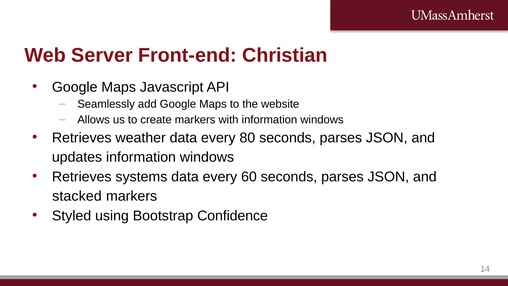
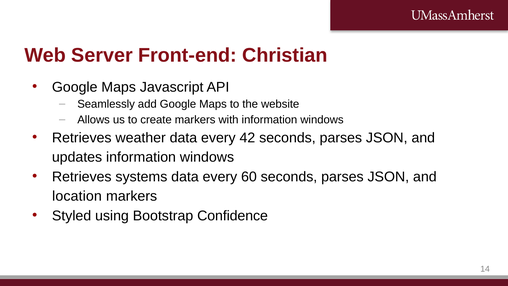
80: 80 -> 42 (247, 138)
stacked: stacked -> location (77, 196)
